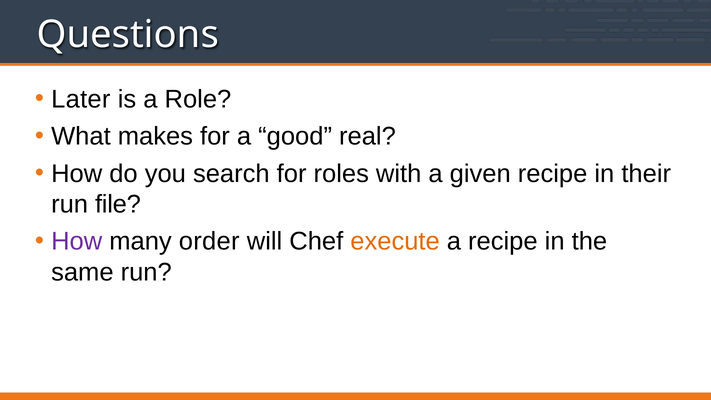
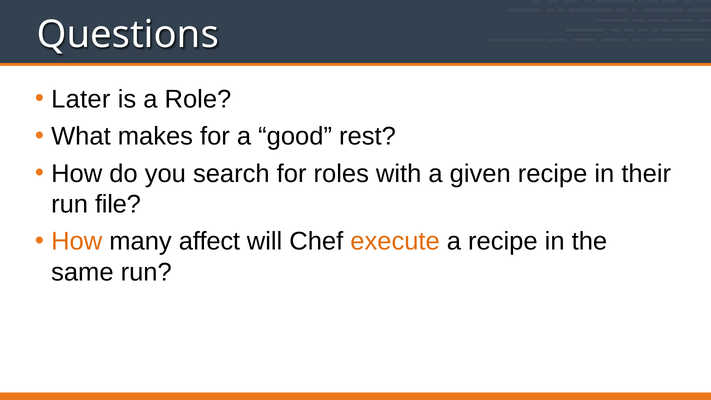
real: real -> rest (367, 136)
How colour: purple -> orange (77, 241)
order: order -> affect (209, 241)
